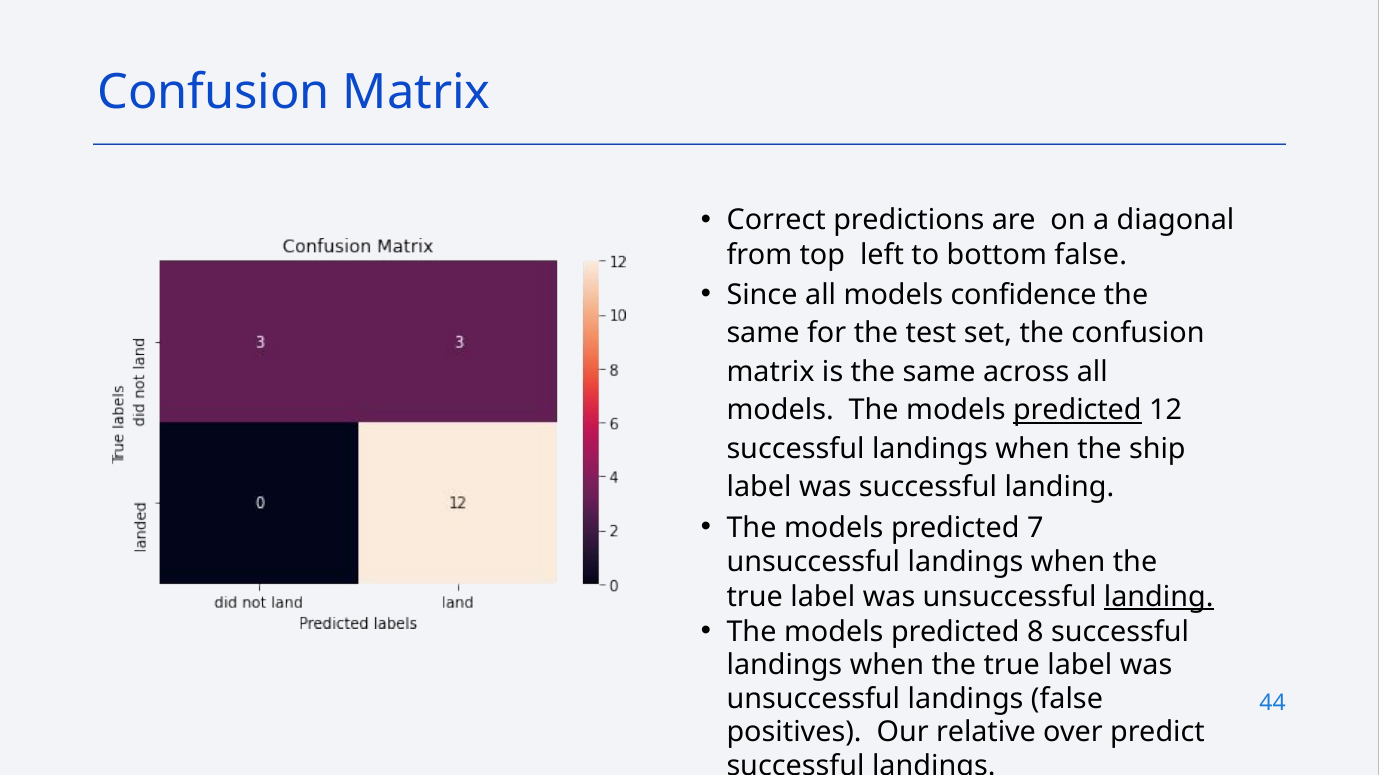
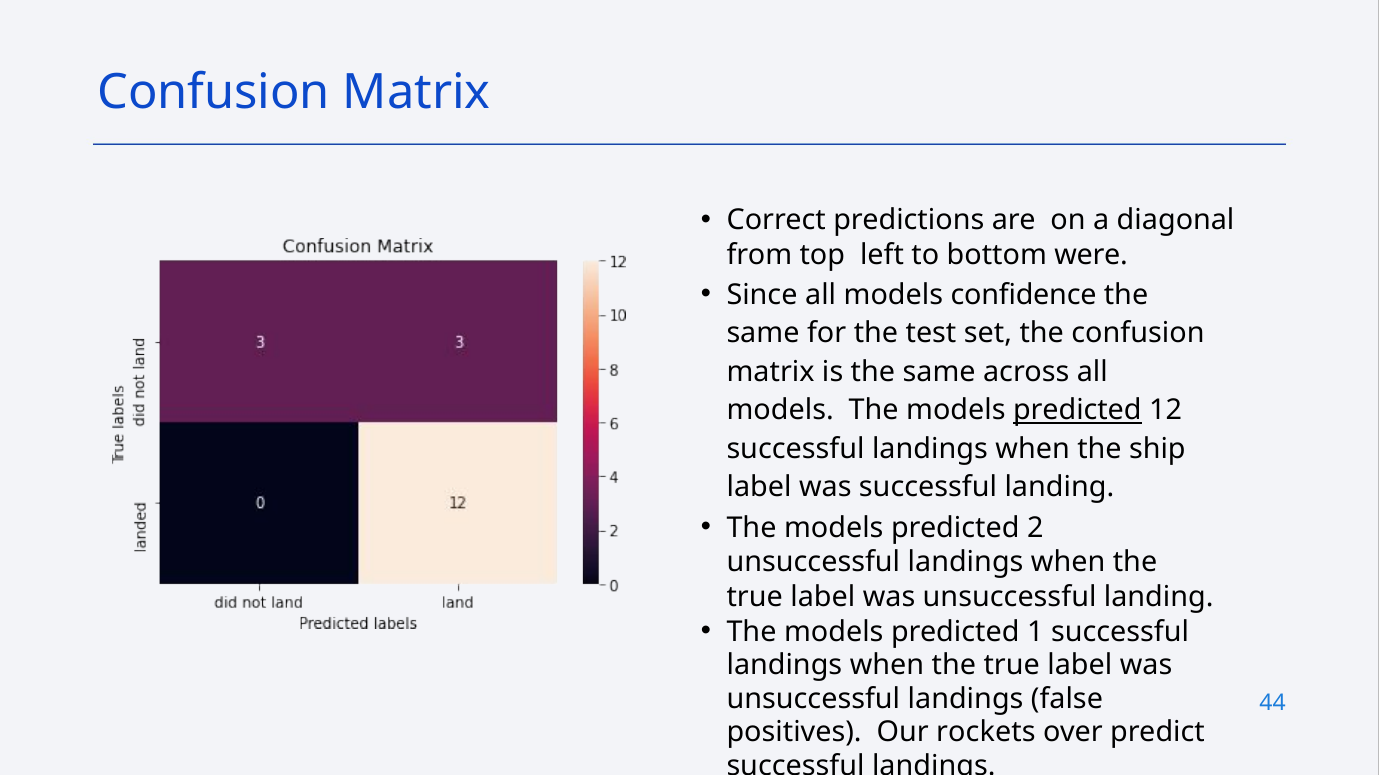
bottom false: false -> were (1091, 255)
7: 7 -> 2 (1035, 528)
landing underline: present -> none (1159, 597)
8: 8 -> 1 (1035, 633)
relative: relative -> rockets (986, 733)
